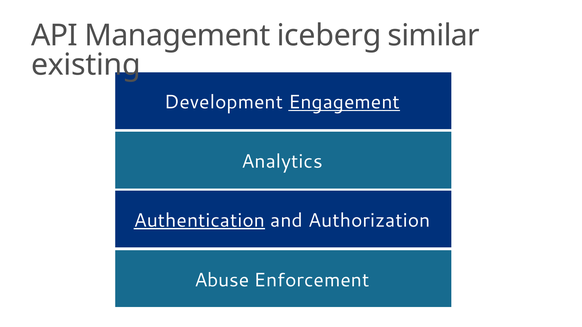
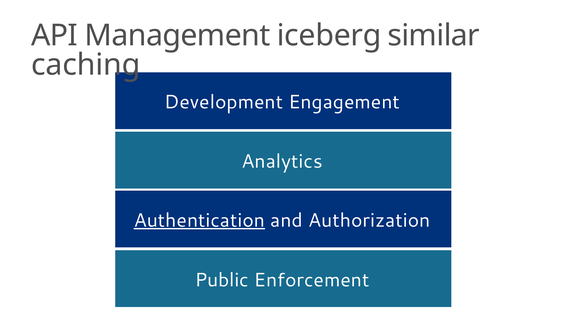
existing: existing -> caching (86, 65)
Engagement underline: present -> none (344, 102)
Abuse: Abuse -> Public (222, 280)
